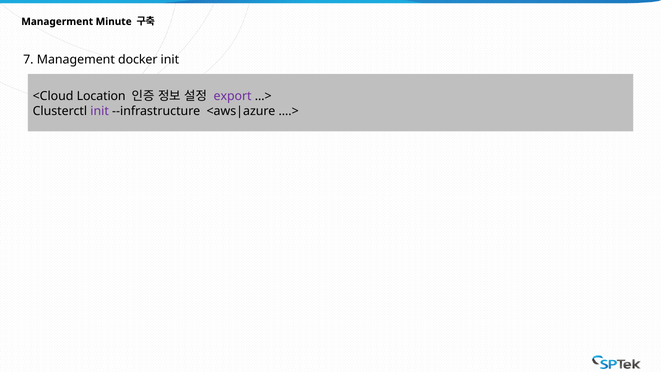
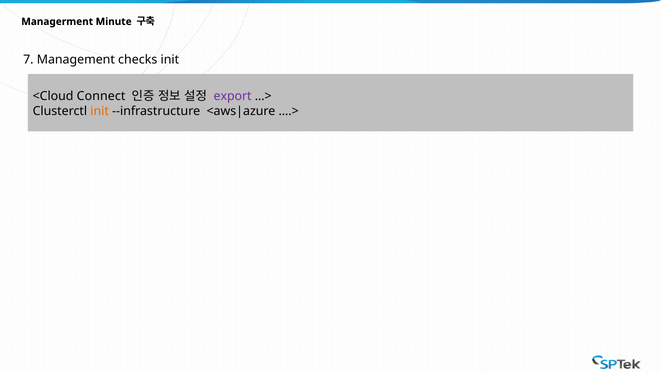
docker: docker -> checks (138, 59)
Location: Location -> Connect (101, 96)
init colour: purple -> orange (100, 111)
